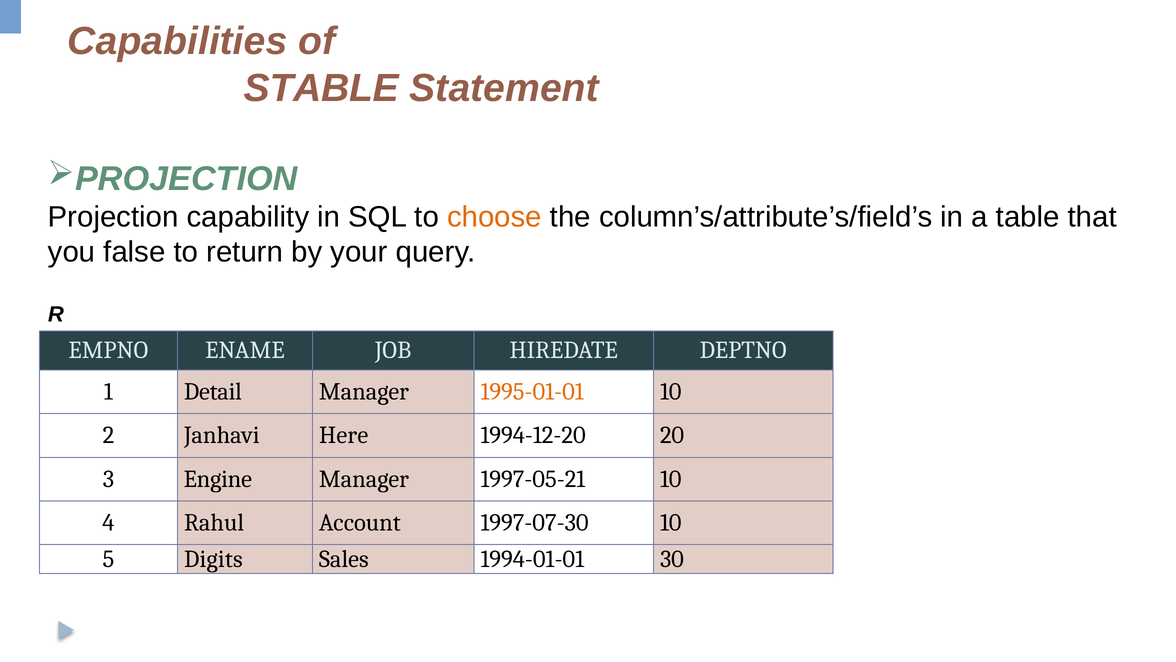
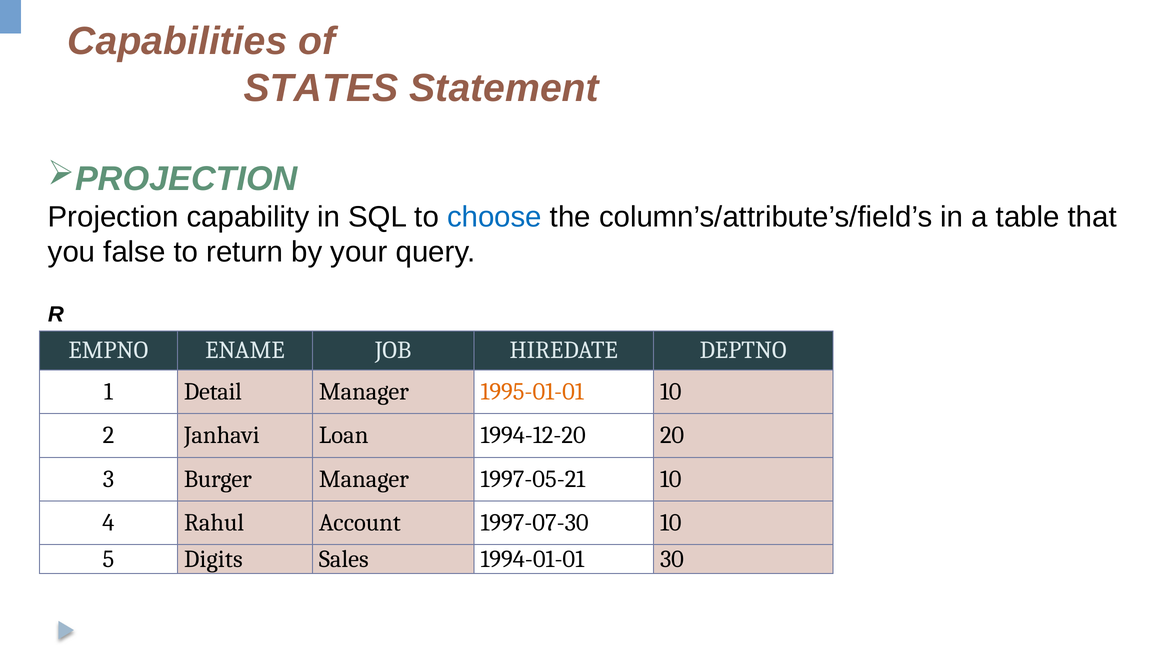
STABLE: STABLE -> STATES (321, 88)
choose colour: orange -> blue (494, 217)
Here: Here -> Loan (344, 435)
Engine: Engine -> Burger (218, 479)
